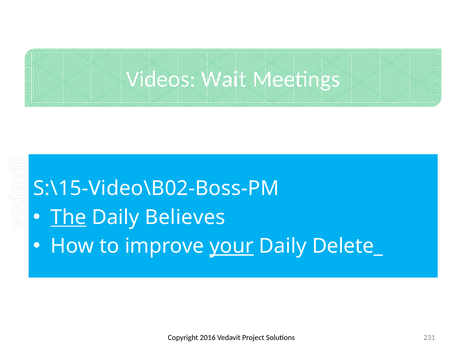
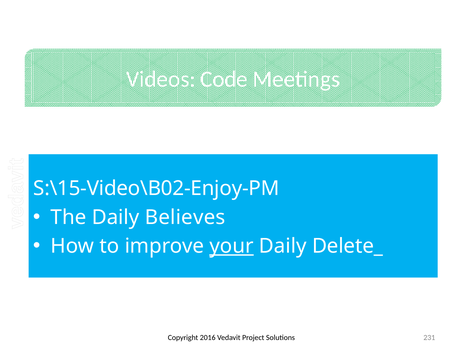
Wait: Wait -> Code (224, 79)
S:\15-Video\B02-Boss-PM: S:\15-Video\B02-Boss-PM -> S:\15-Video\B02-Enjoy-PM (156, 189)
The underline: present -> none (68, 217)
